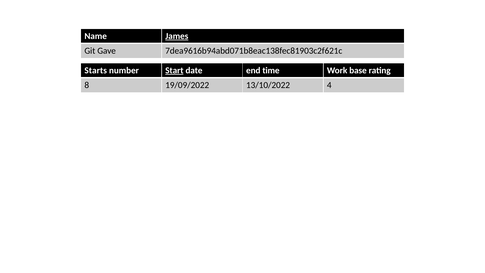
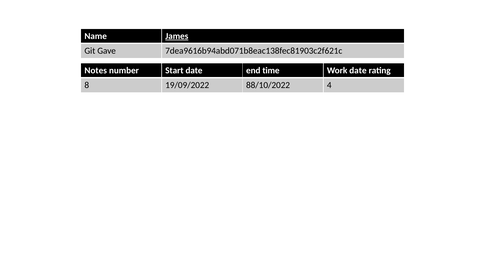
Starts: Starts -> Notes (96, 70)
Start underline: present -> none (174, 70)
Work base: base -> date (358, 70)
13/10/2022: 13/10/2022 -> 88/10/2022 (268, 85)
